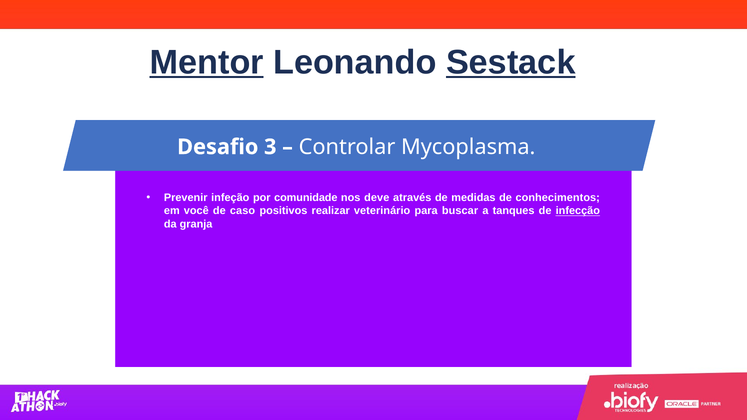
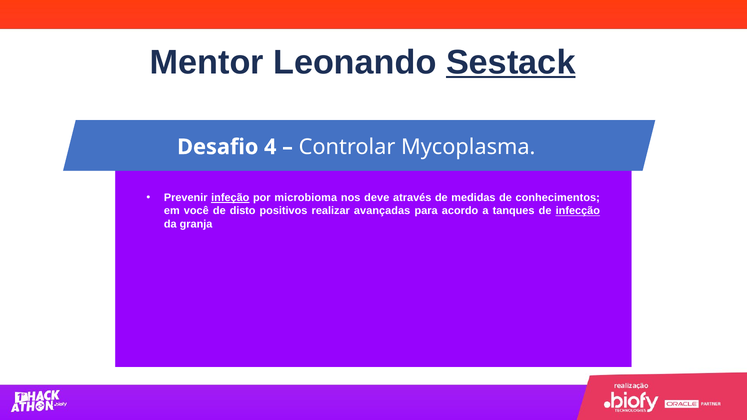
Mentor underline: present -> none (207, 63)
3: 3 -> 4 (270, 147)
infeção underline: none -> present (230, 198)
comunidade: comunidade -> microbioma (306, 198)
caso: caso -> disto (243, 211)
veterinário: veterinário -> avançadas (382, 211)
buscar: buscar -> acordo (460, 211)
